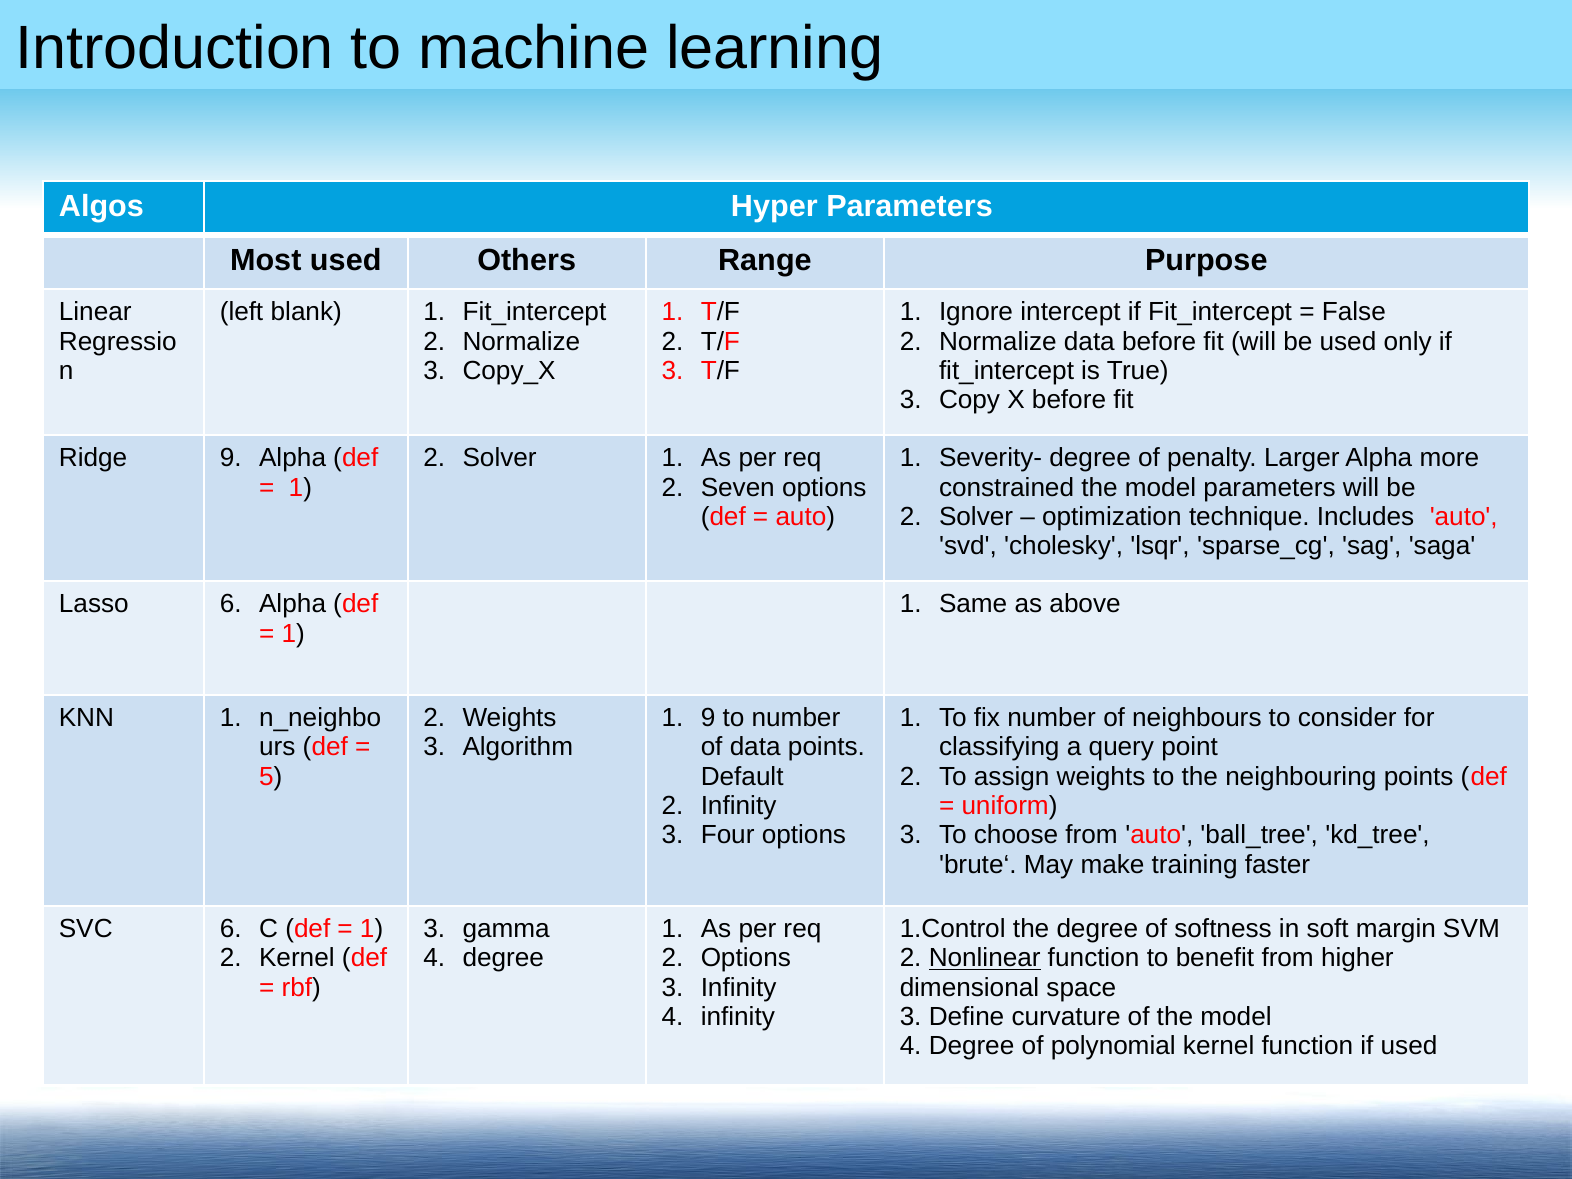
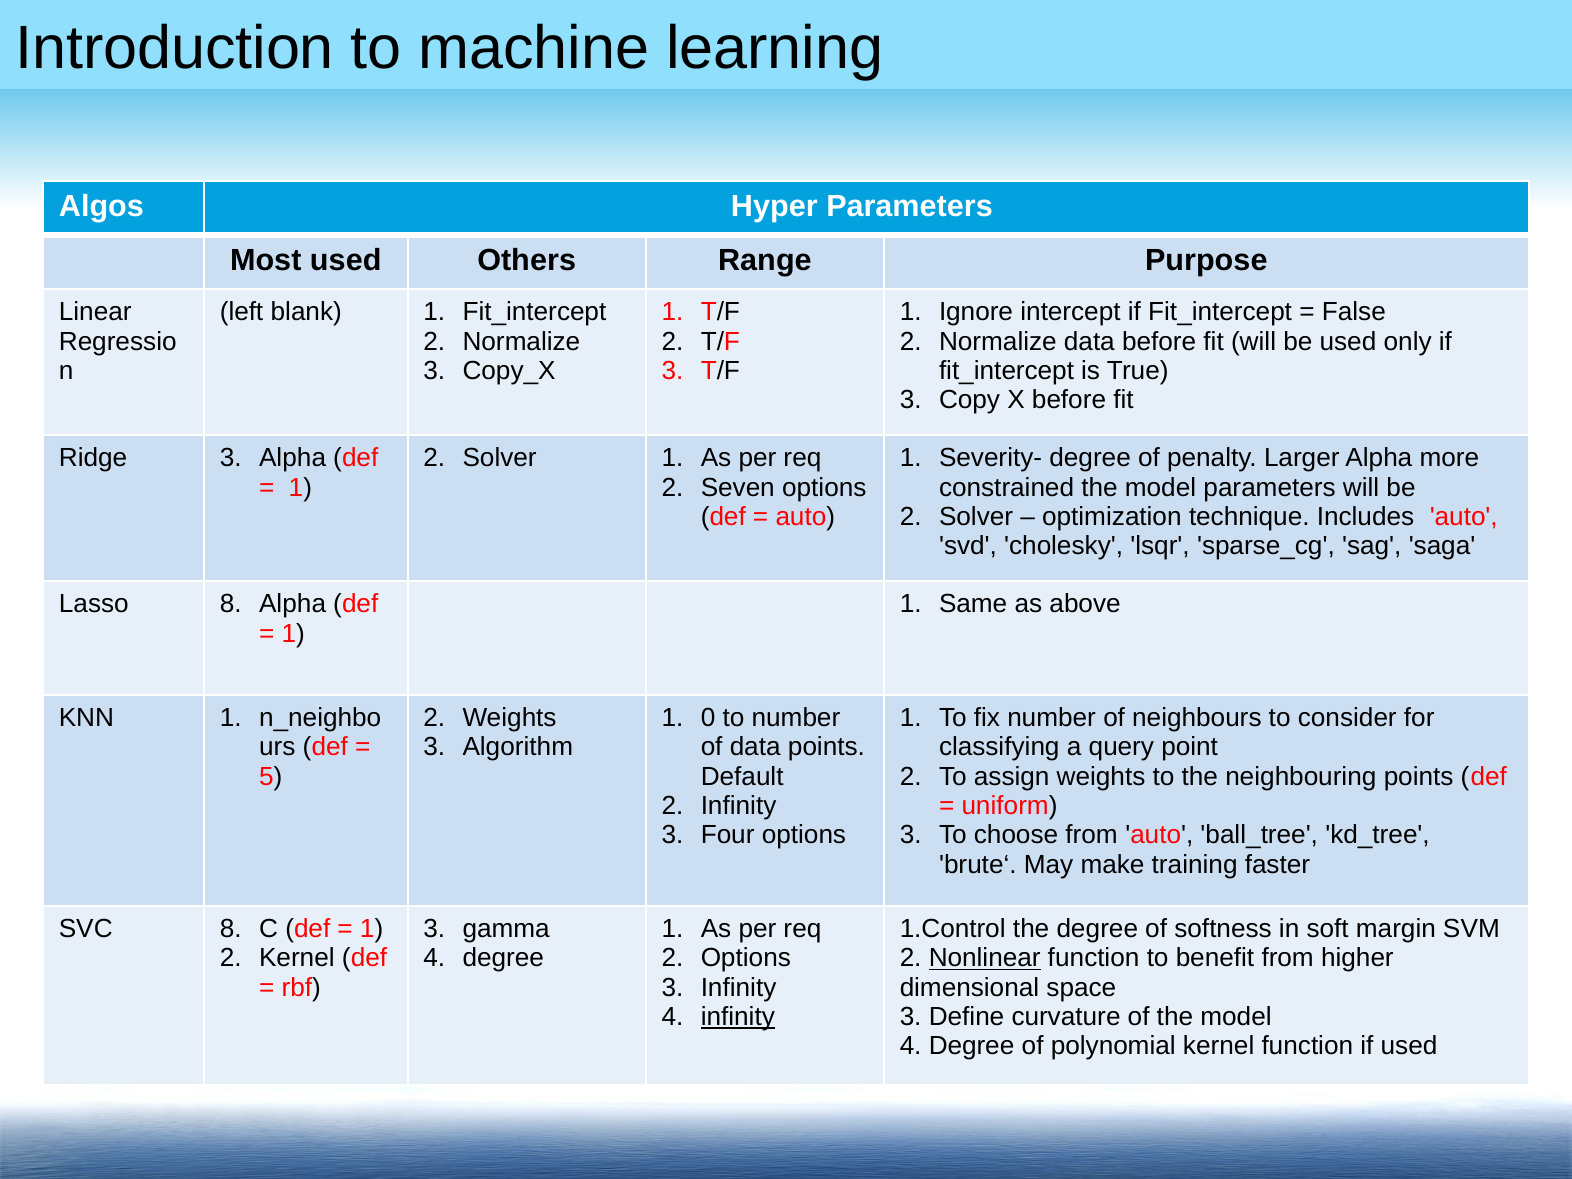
Ridge 9: 9 -> 3 (231, 458)
Lasso 6: 6 -> 8 (231, 604)
1 9: 9 -> 0 (708, 718)
SVC 6: 6 -> 8 (231, 929)
infinity underline: none -> present (738, 1017)
